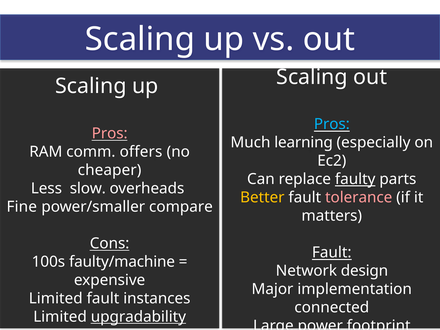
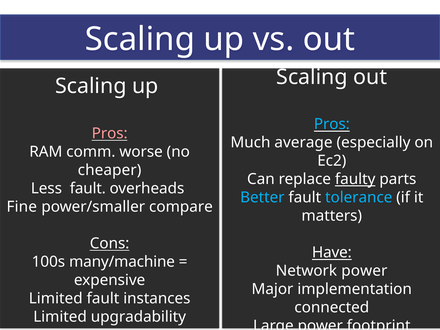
learning: learning -> average (303, 143)
offers: offers -> worse (141, 152)
Less slow: slow -> fault (88, 188)
Better colour: yellow -> light blue (262, 198)
tolerance colour: pink -> light blue (359, 198)
Fault: Fault -> Have (332, 253)
faulty/machine: faulty/machine -> many/machine (122, 262)
Network design: design -> power (364, 271)
upgradability underline: present -> none (138, 317)
